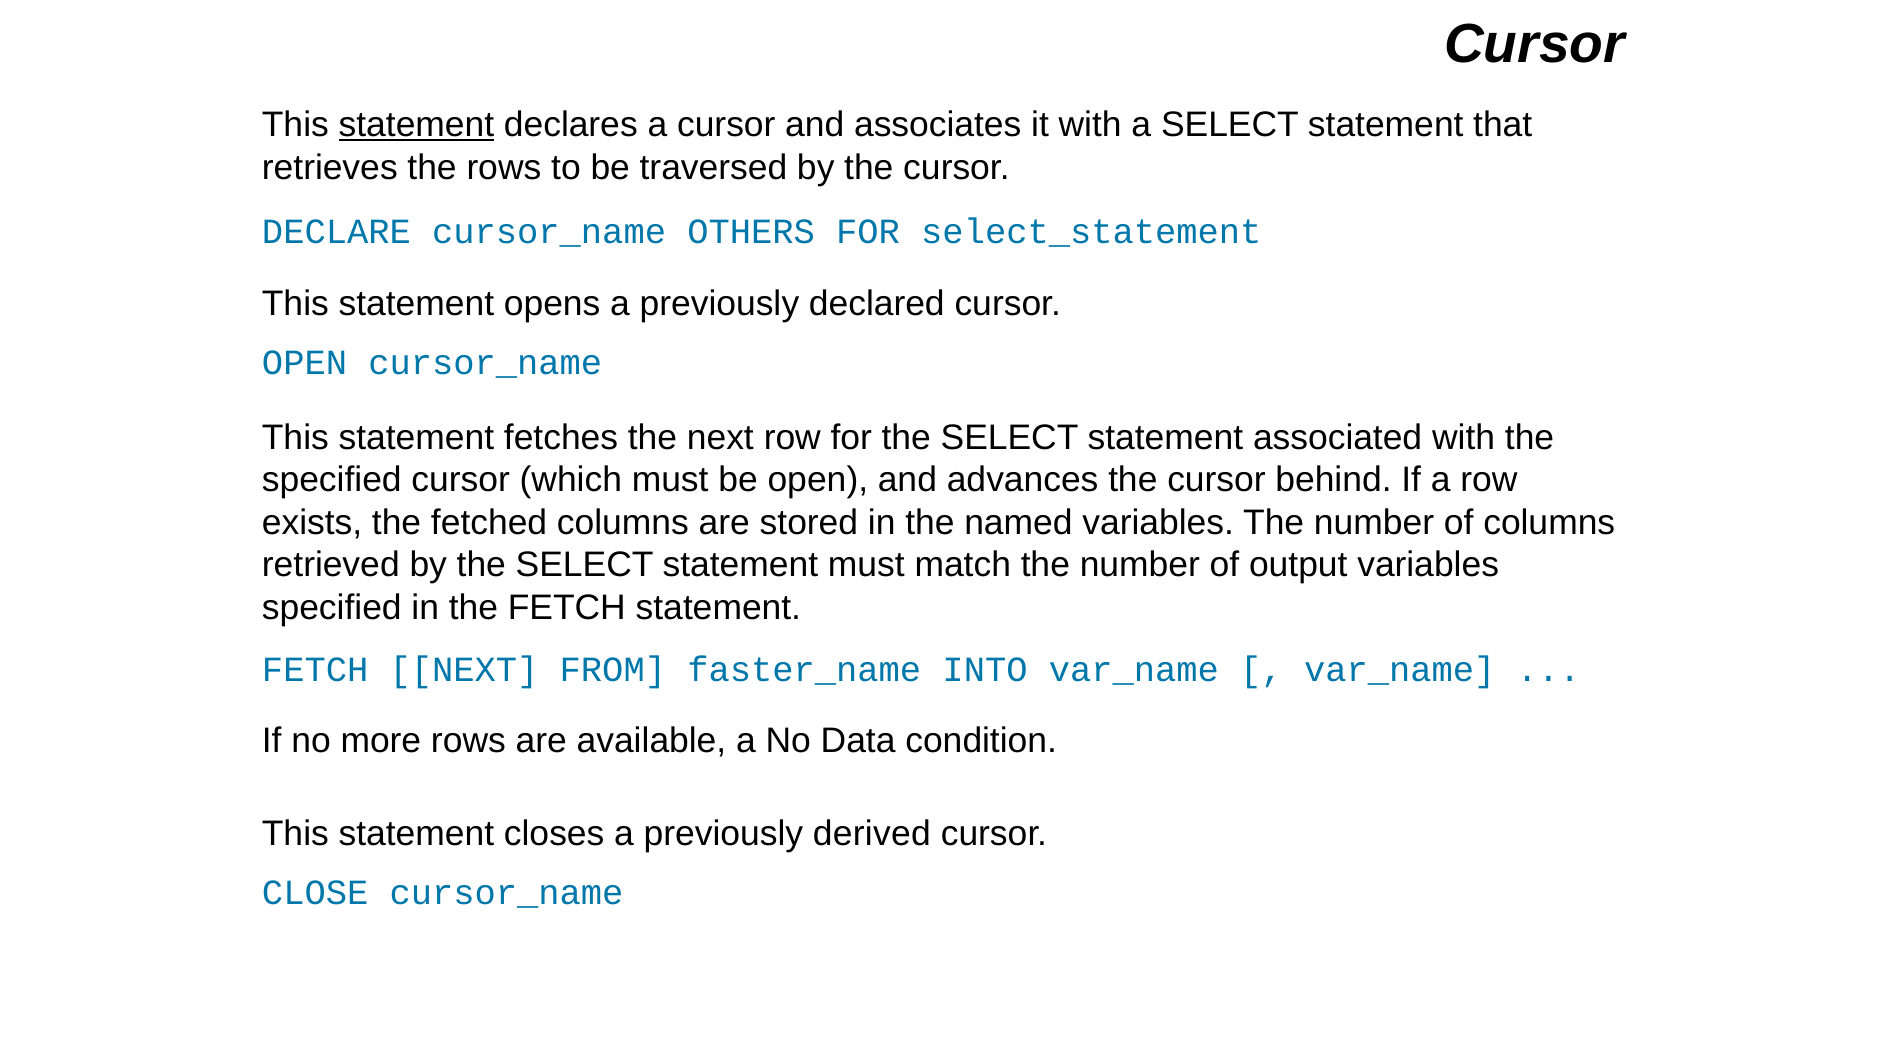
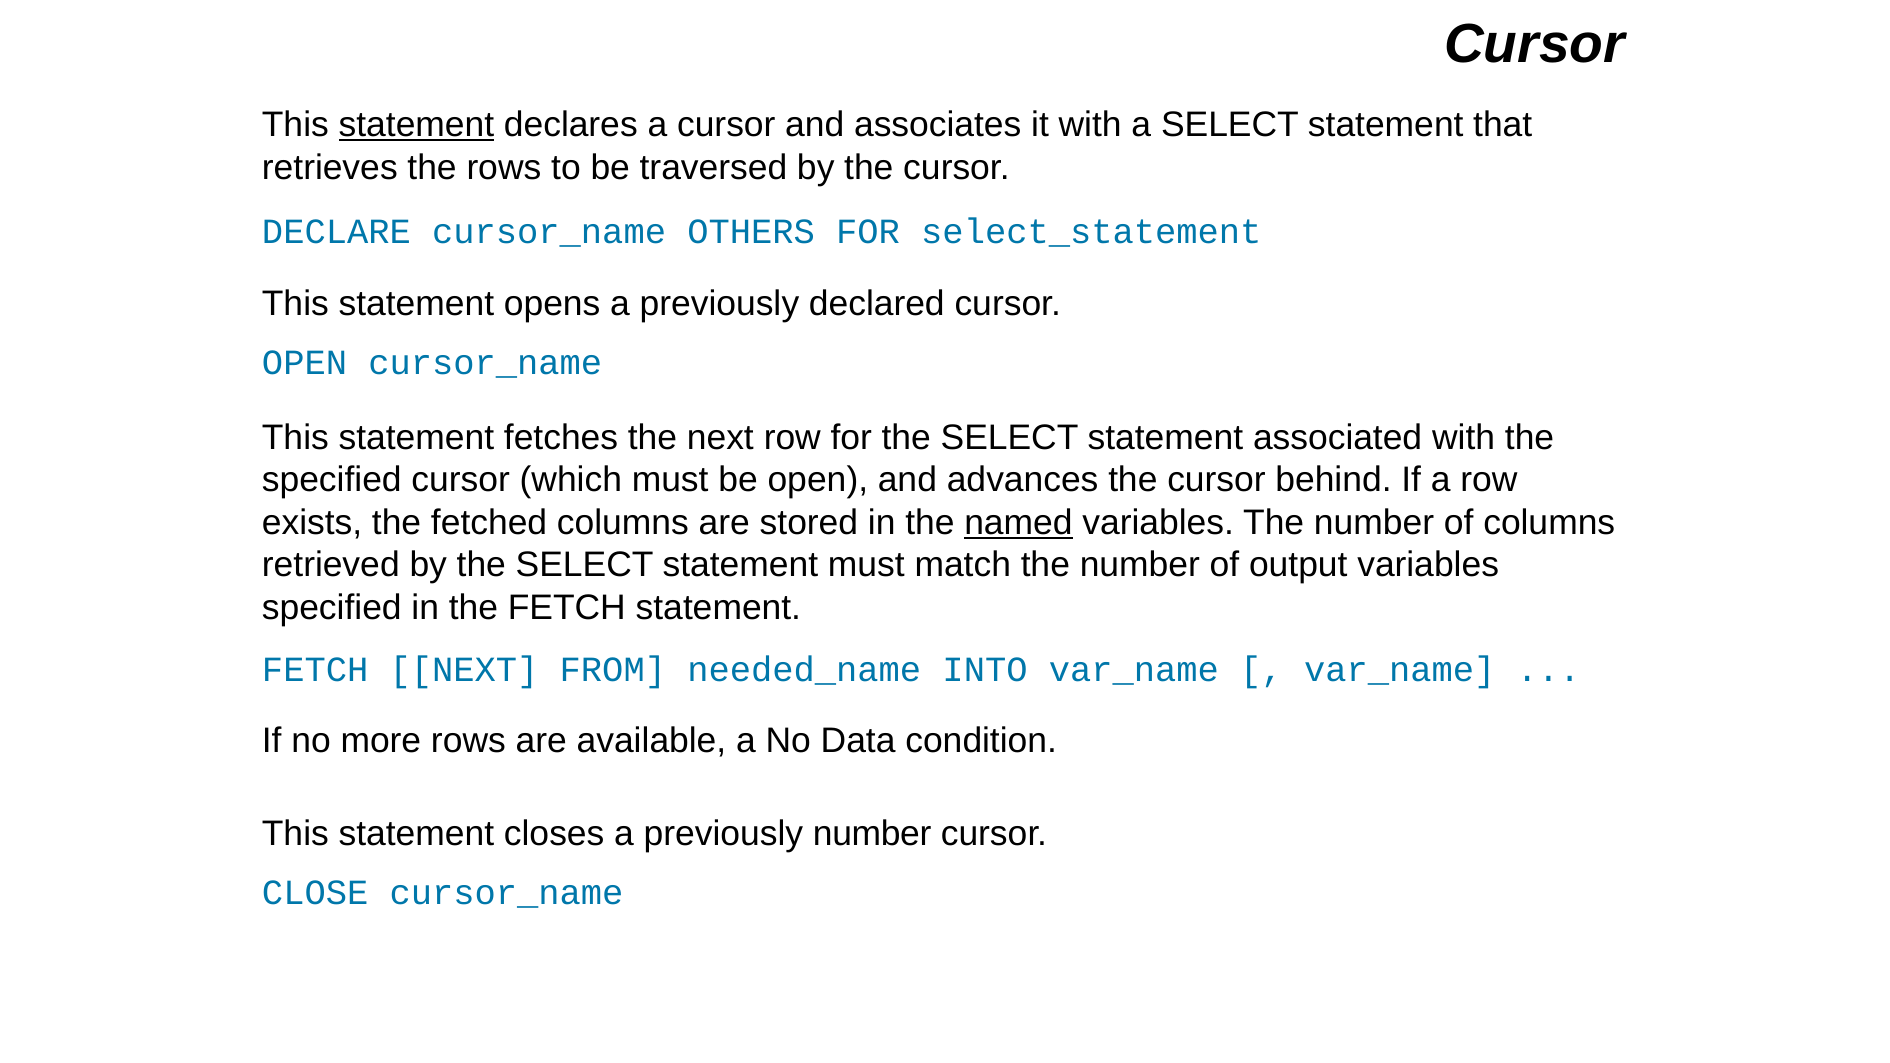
named underline: none -> present (1018, 523)
faster_name: faster_name -> needed_name (804, 670)
previously derived: derived -> number (872, 834)
